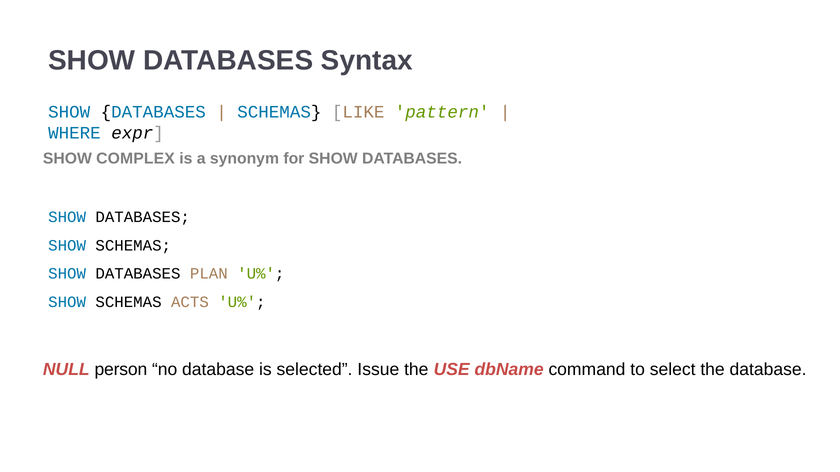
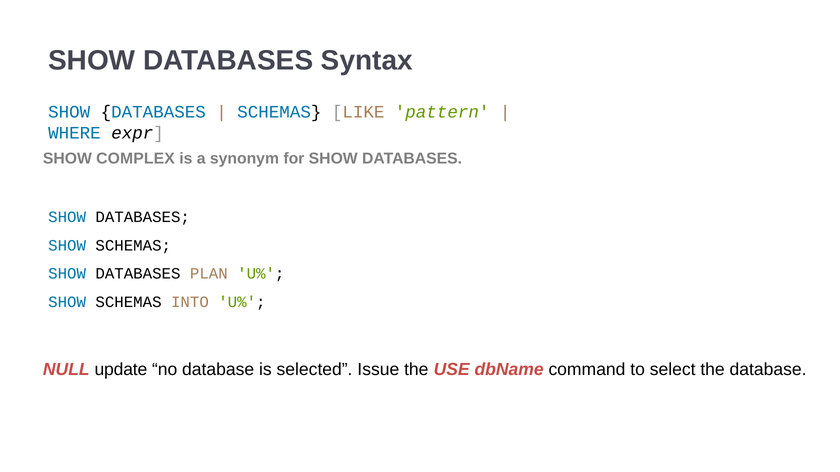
ACTS: ACTS -> INTO (190, 302)
person: person -> update (121, 370)
